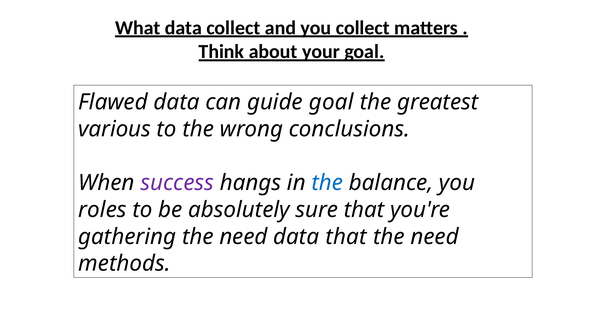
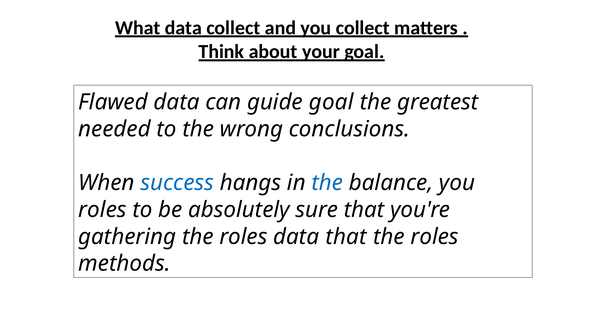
various: various -> needed (115, 129)
success colour: purple -> blue (177, 183)
gathering the need: need -> roles (243, 237)
need: need -> roles (435, 237)
